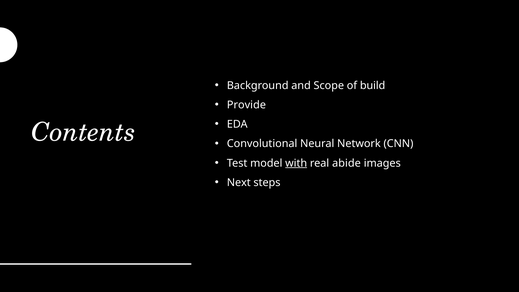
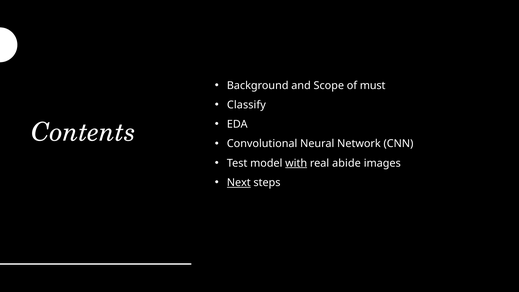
build: build -> must (373, 85)
Provide: Provide -> Classify (246, 105)
Next underline: none -> present (239, 183)
